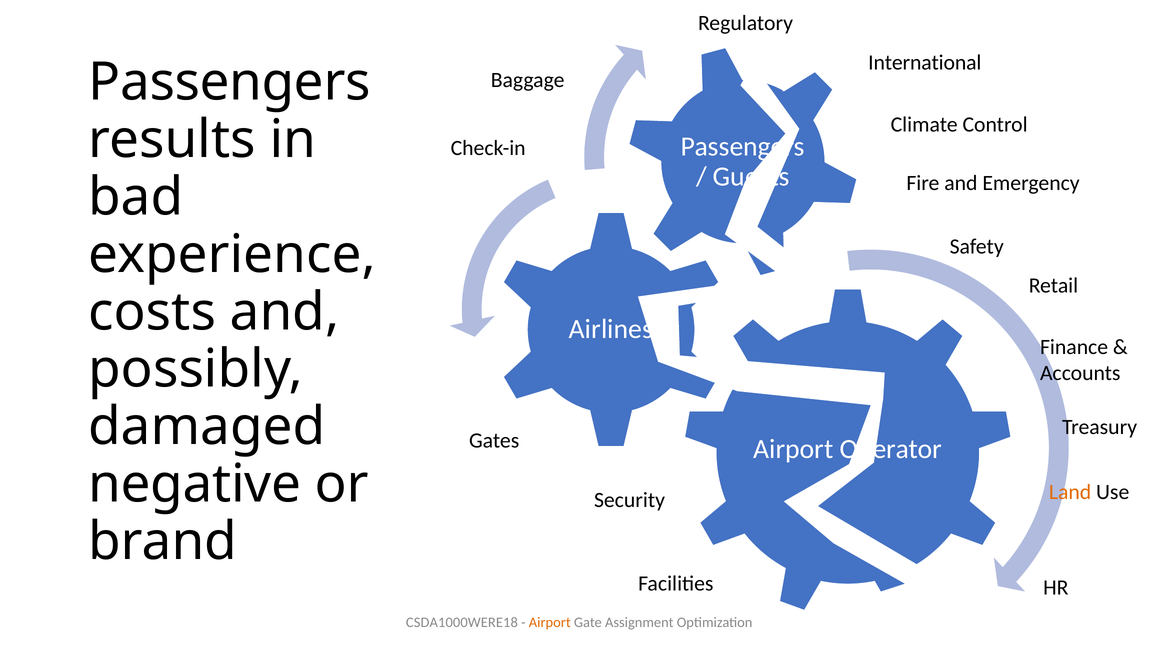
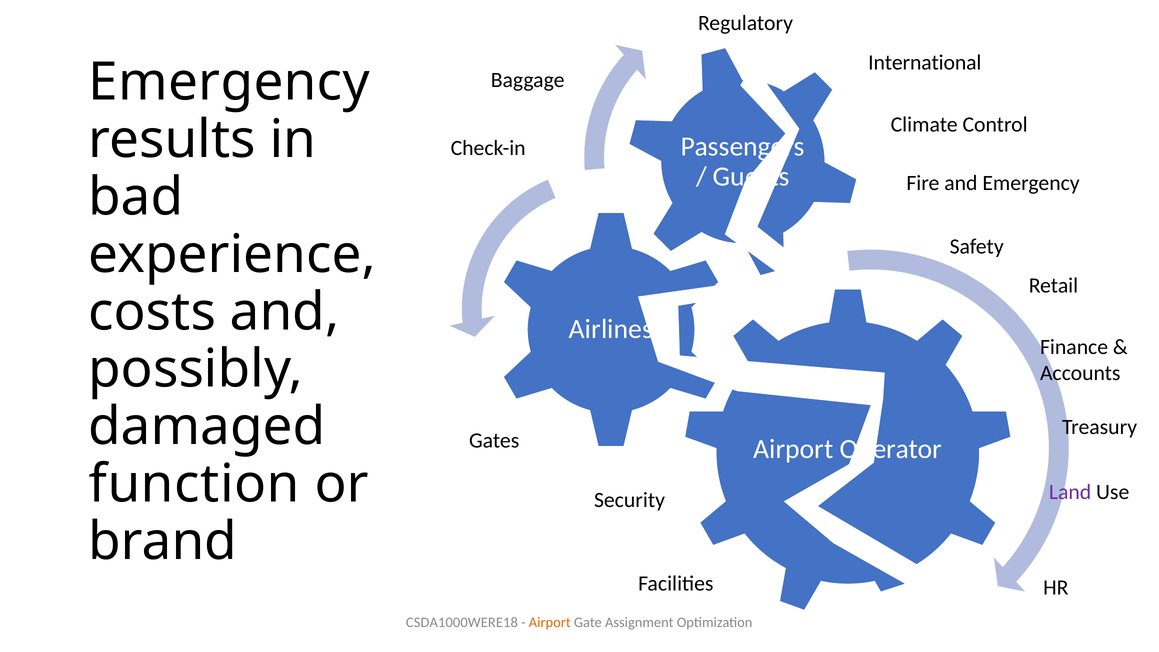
Passengers: Passengers -> Emergency (229, 82)
negative: negative -> function (194, 484)
Land colour: orange -> purple (1070, 492)
